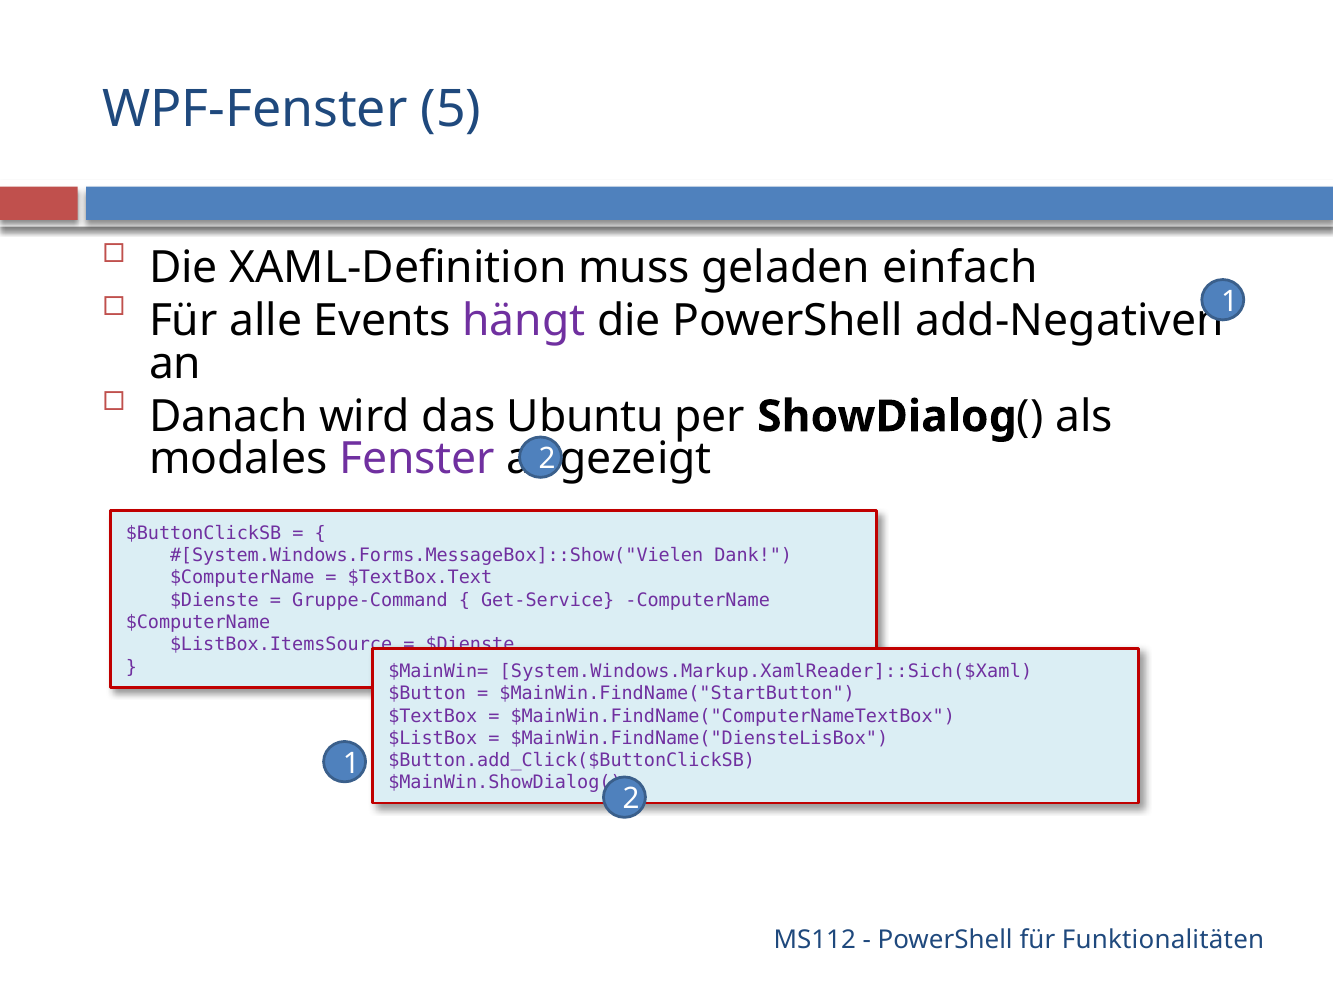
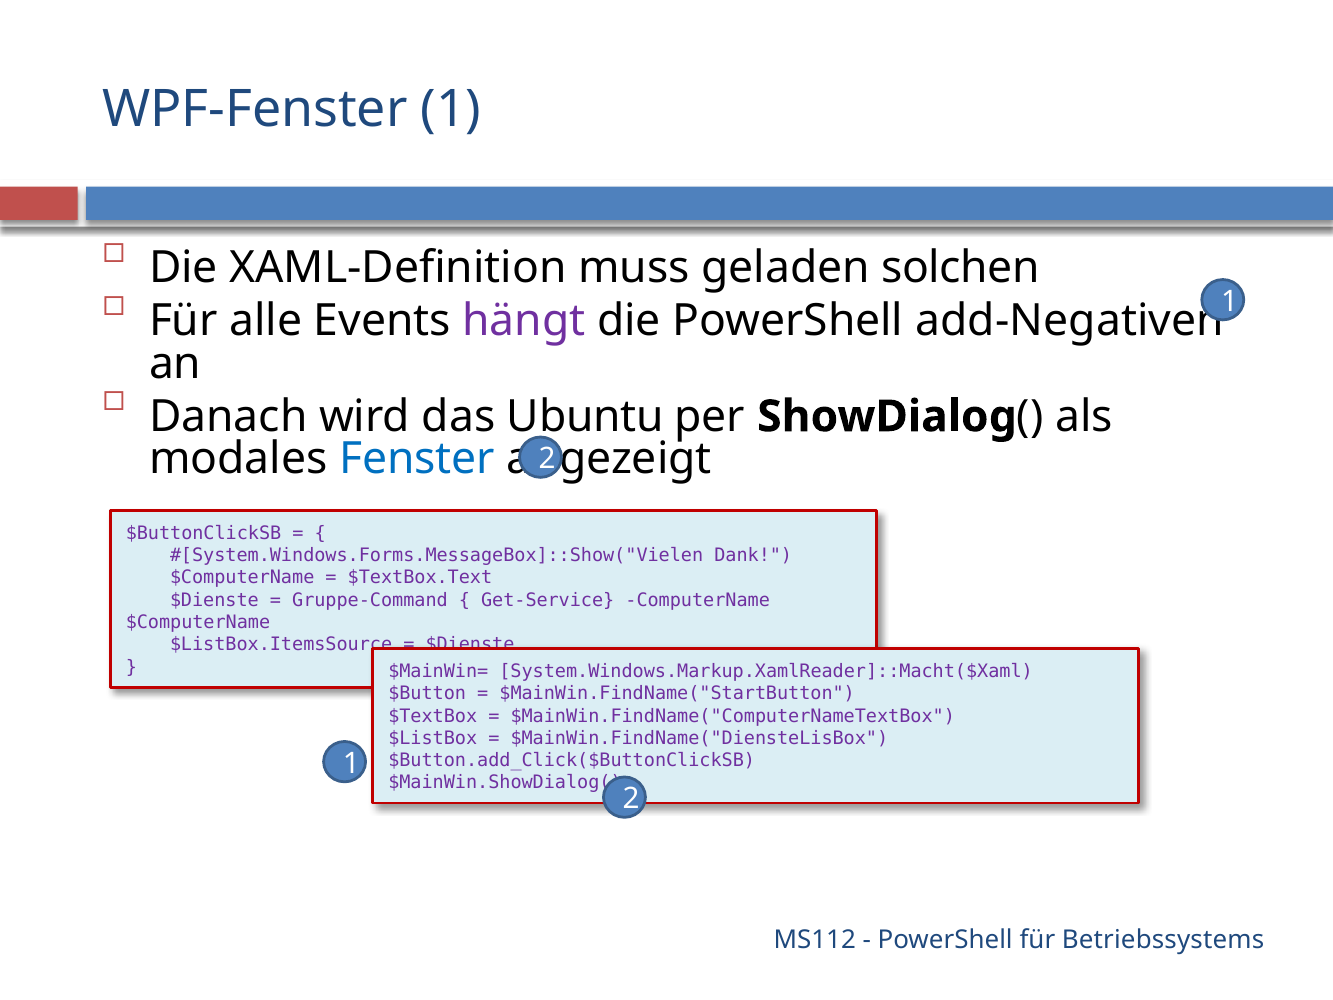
WPF-Fenster 5: 5 -> 1 (451, 109)
einfach: einfach -> solchen (960, 268)
Fenster colour: purple -> blue (417, 459)
System.Windows.Markup.XamlReader]::Sich($Xaml: System.Windows.Markup.XamlReader]::Sich($Xaml -> System.Windows.Markup.XamlReader]::Macht($Xaml (766, 671)
Funktionalitäten: Funktionalitäten -> Betriebssystems (1163, 939)
